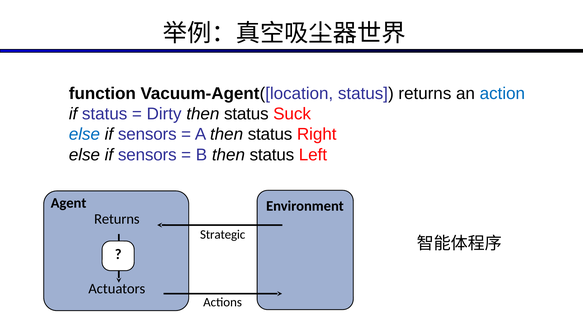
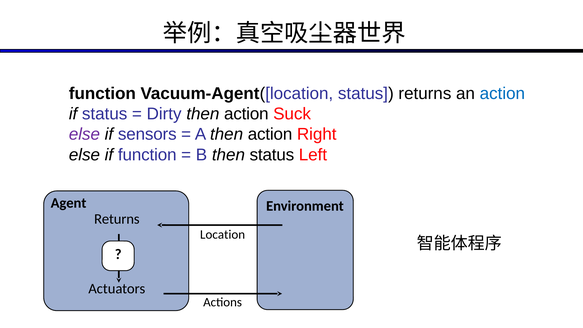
Dirty then status: status -> action (246, 114)
else colour: blue -> purple (84, 134)
A then status: status -> action (270, 134)
sensors: sensors -> function (147, 155)
Strategic: Strategic -> Location (223, 235)
